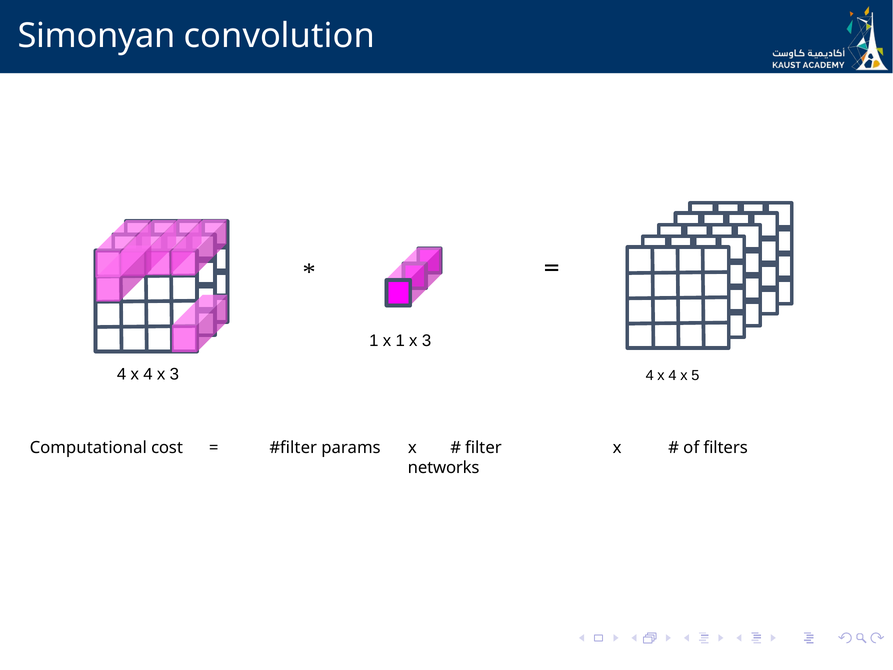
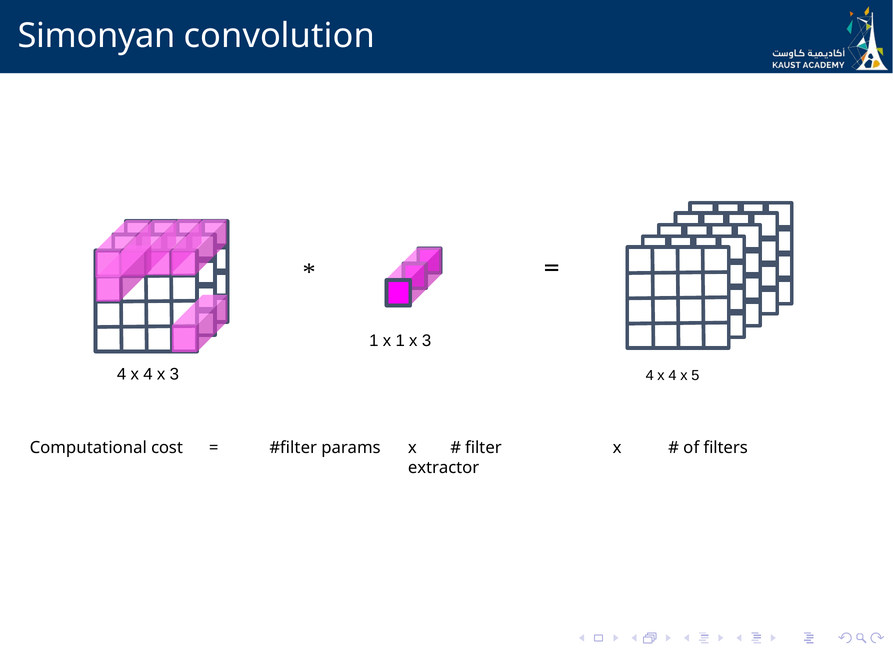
networks: networks -> extractor (444, 468)
